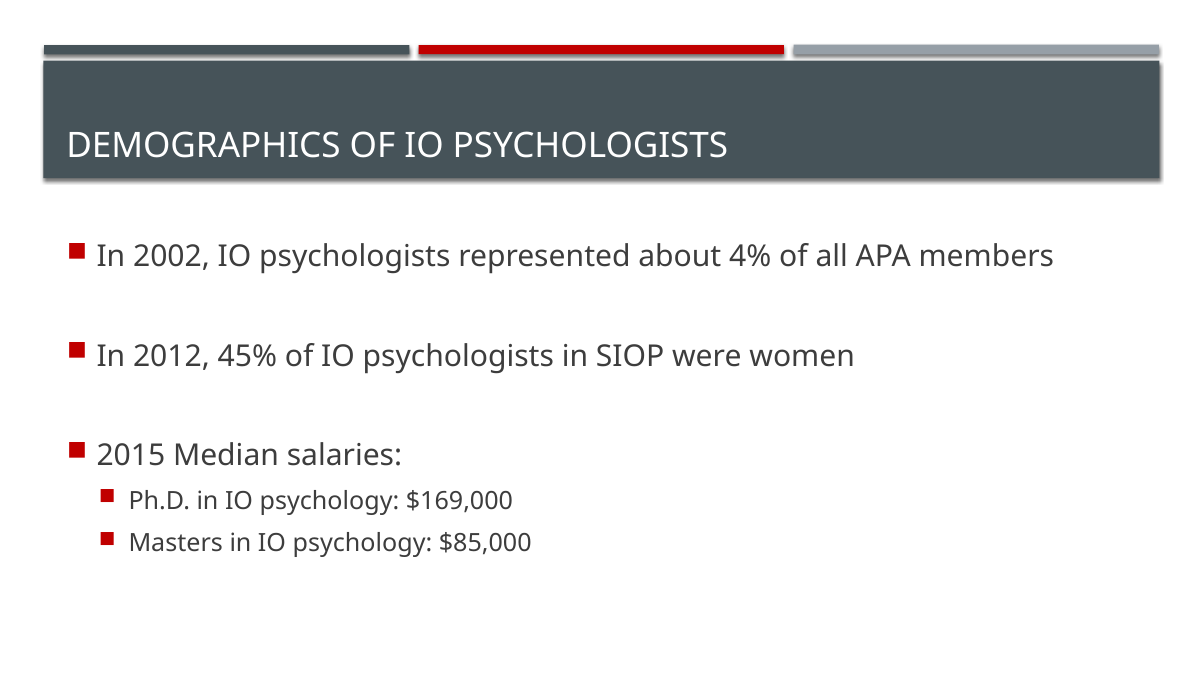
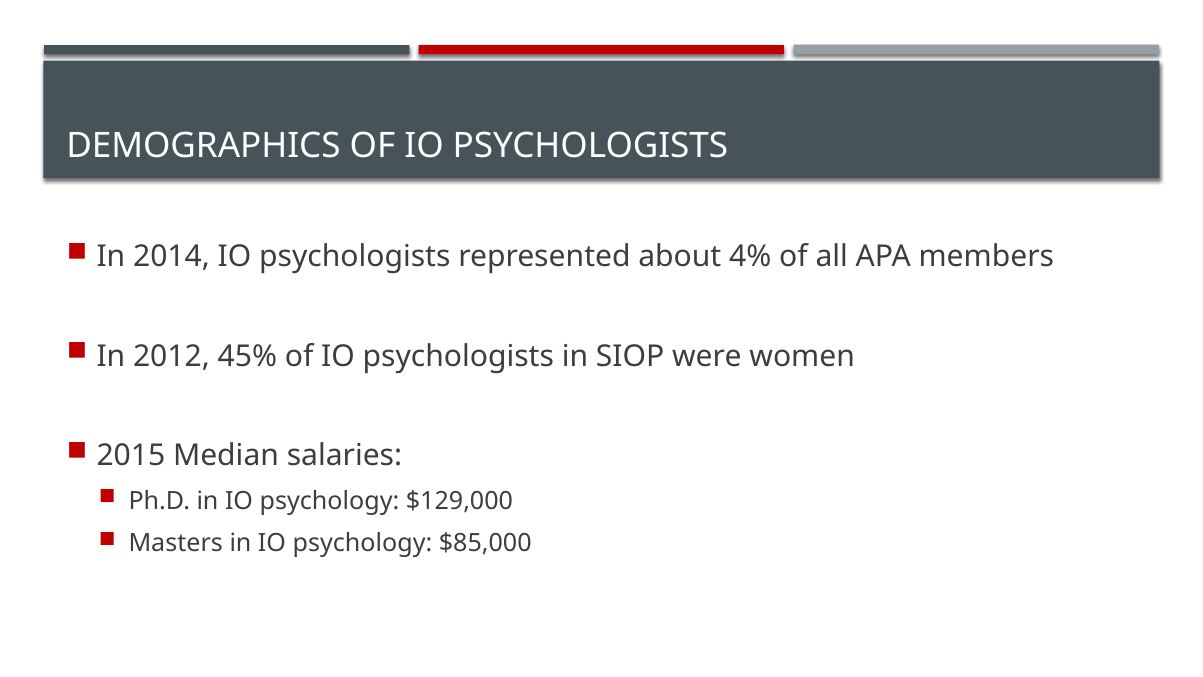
2002: 2002 -> 2014 (172, 257)
$169,000: $169,000 -> $129,000 (459, 501)
